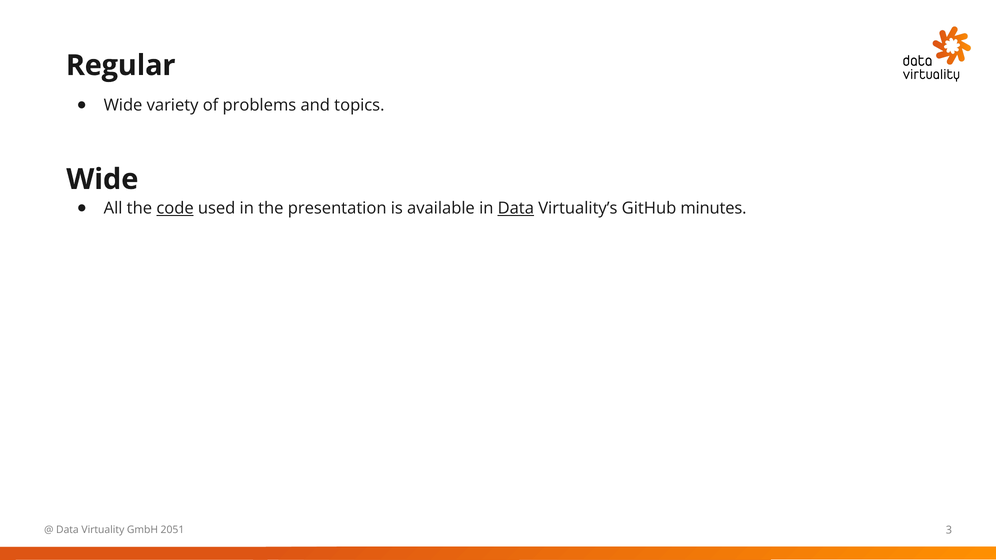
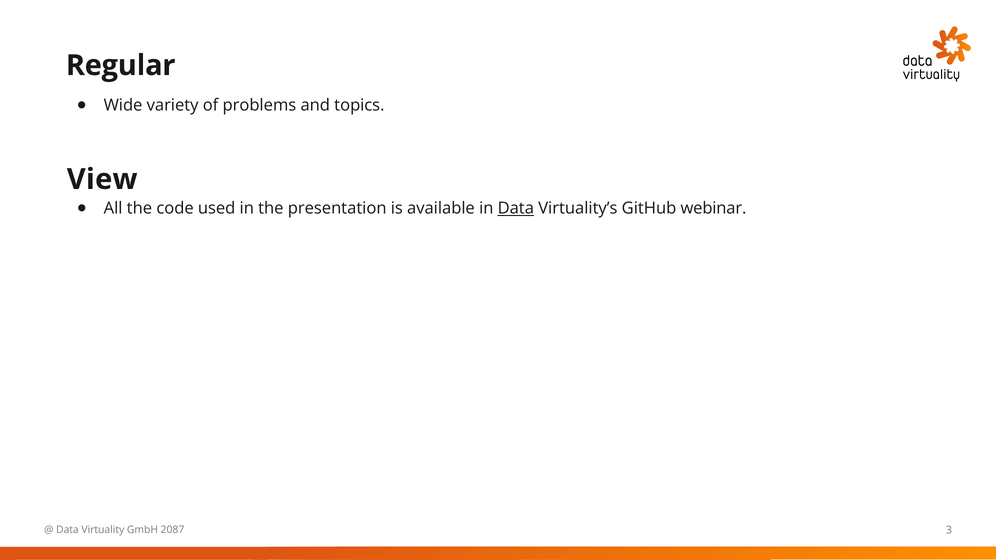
Wide: Wide -> View (102, 179)
code underline: present -> none (175, 208)
minutes: minutes -> webinar (713, 208)
2051: 2051 -> 2087 (172, 530)
